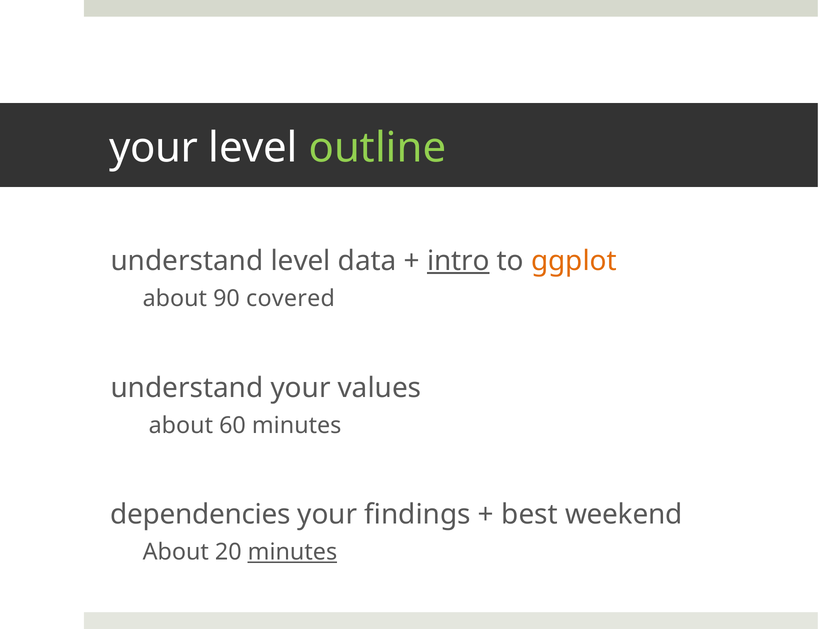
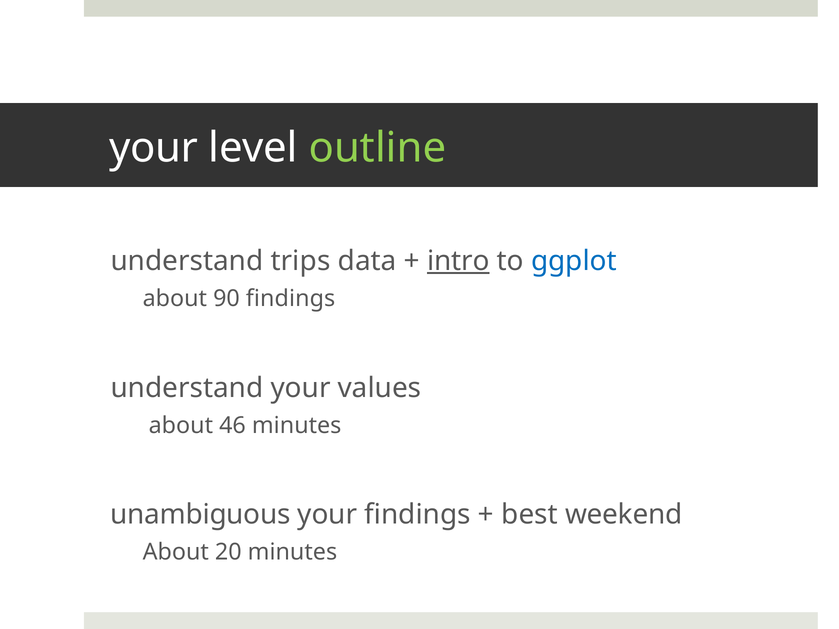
understand level: level -> trips (301, 261)
ggplot colour: orange -> blue (574, 261)
90 covered: covered -> findings (291, 299)
60: 60 -> 46 (233, 425)
dependencies: dependencies -> unambiguous (200, 515)
minutes underline: present -> none (292, 552)
